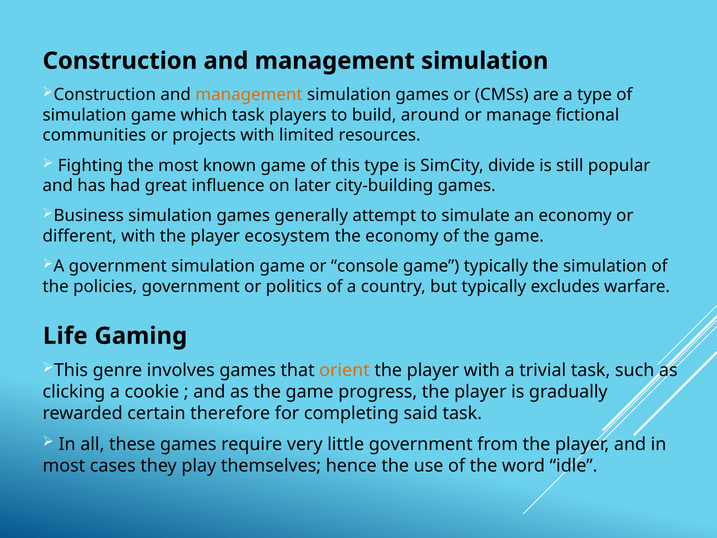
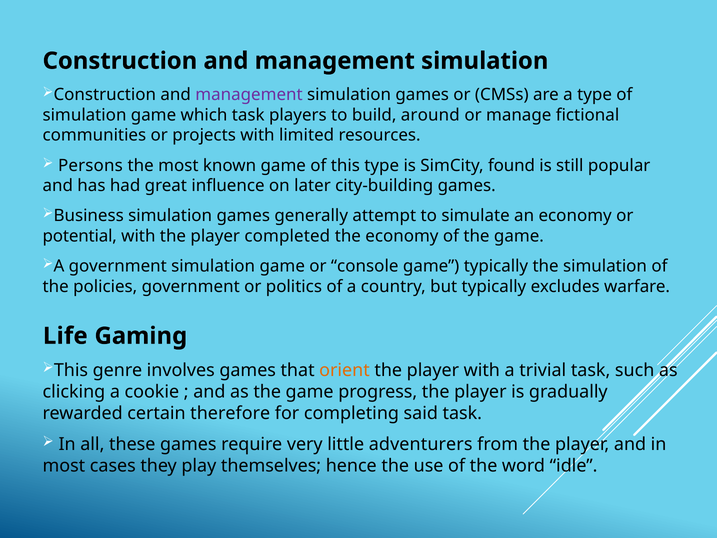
management colour: orange -> purple (249, 95)
Fighting: Fighting -> Persons (90, 165)
divide: divide -> found (511, 165)
different: different -> potential (80, 236)
ecosystem: ecosystem -> completed (287, 236)
little government: government -> adventurers (421, 444)
